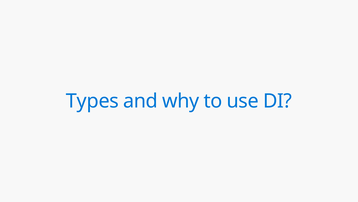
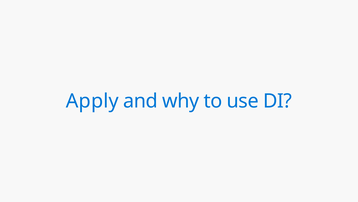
Types: Types -> Apply (92, 101)
